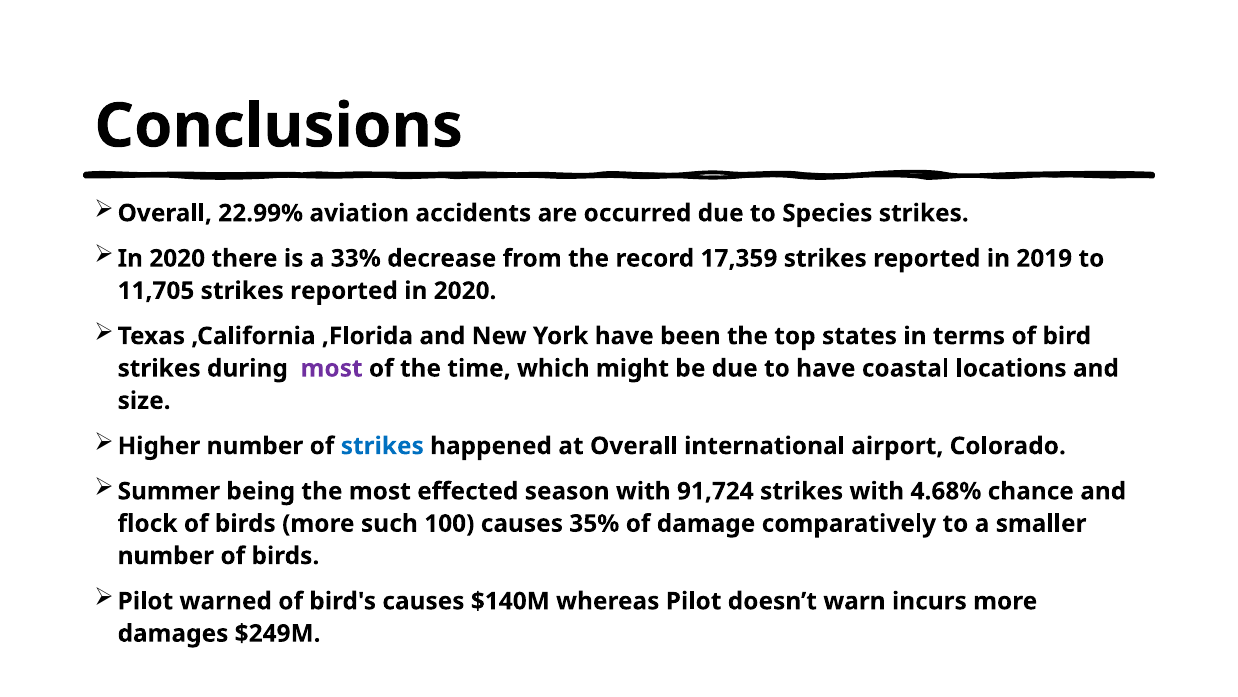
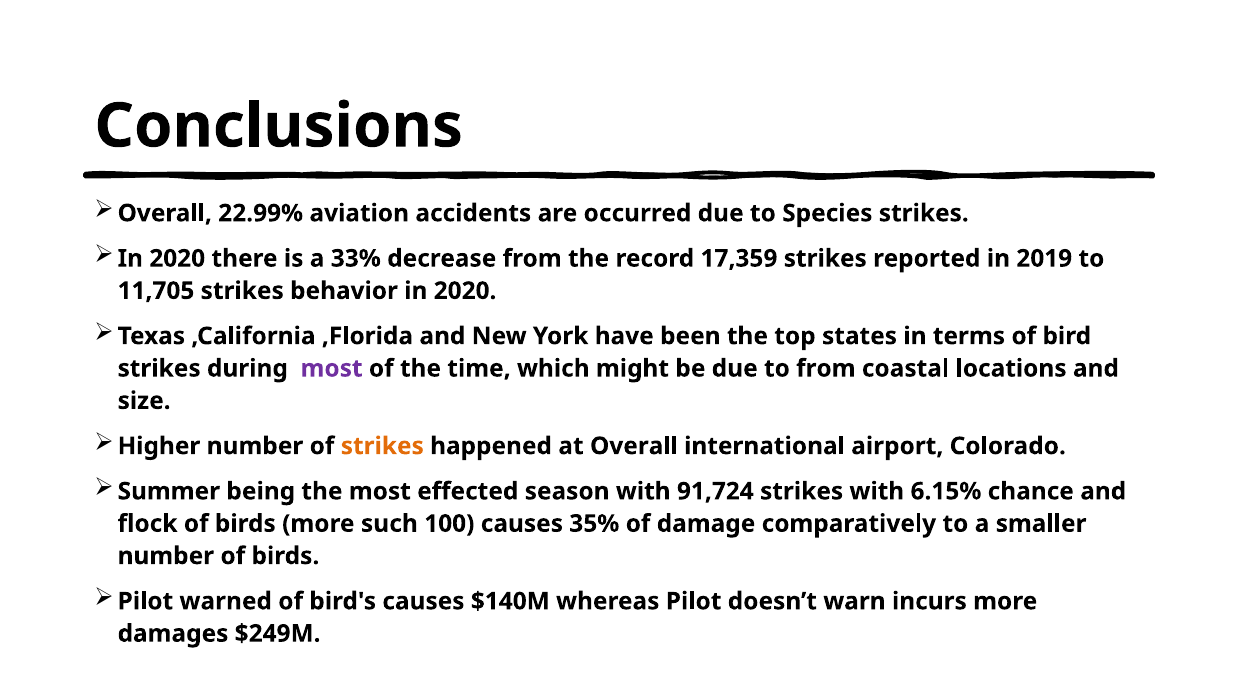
11,705 strikes reported: reported -> behavior (344, 291)
to have: have -> from (826, 368)
strikes colour: blue -> orange (382, 446)
4.68%: 4.68% -> 6.15% (946, 491)
